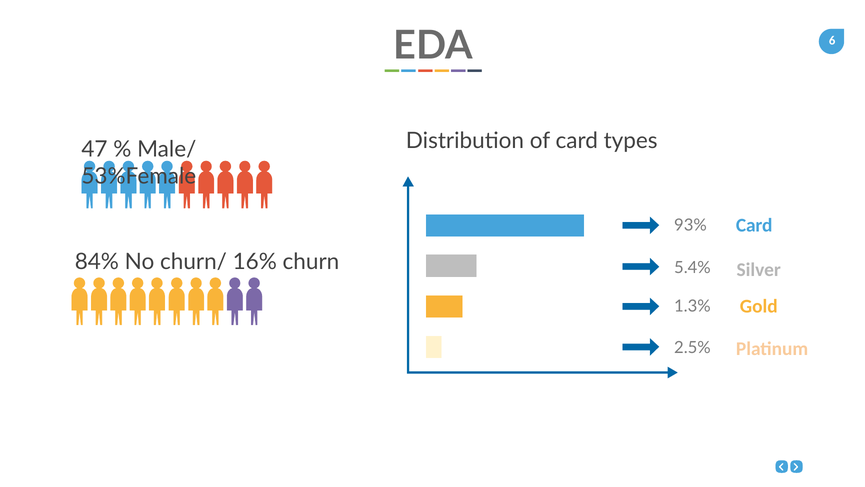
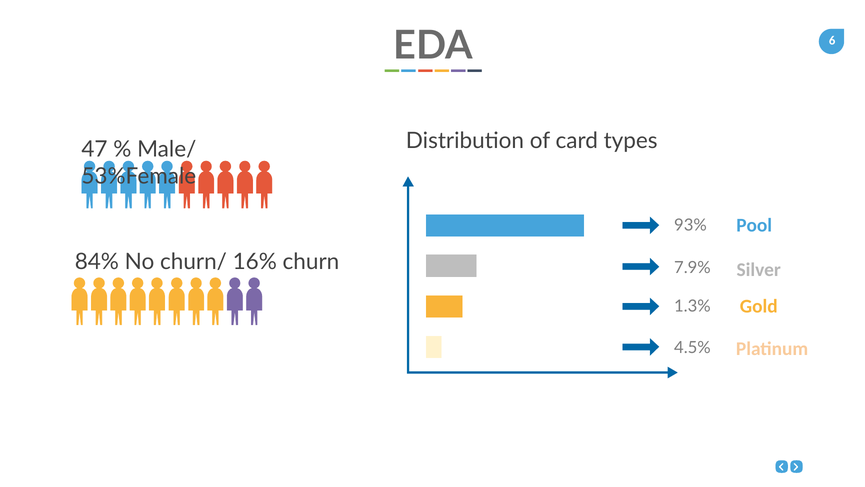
Card: Card -> Pool (754, 225)
5.4%: 5.4% -> 7.9% (692, 267)
2.5%: 2.5% -> 4.5% (692, 347)
